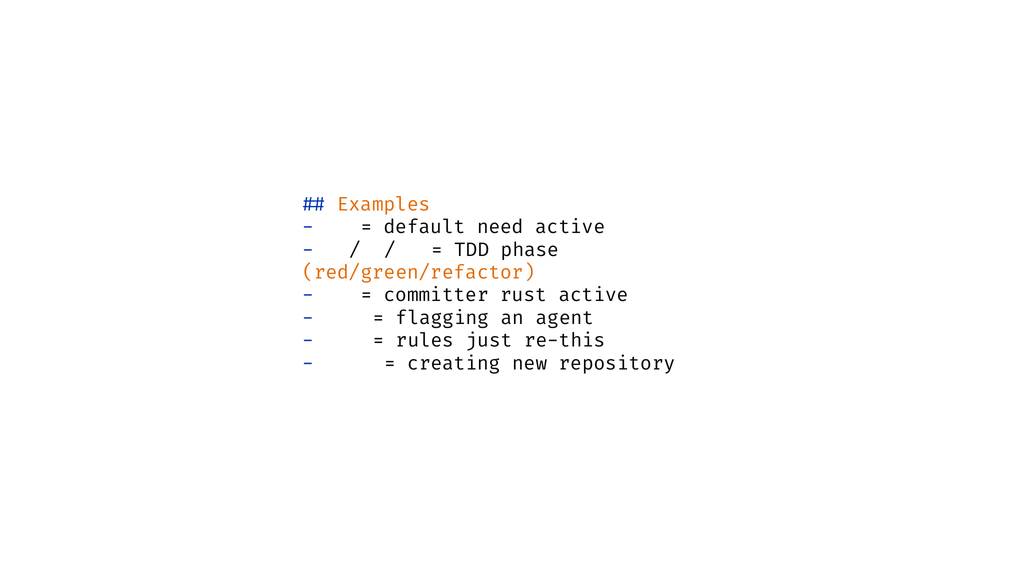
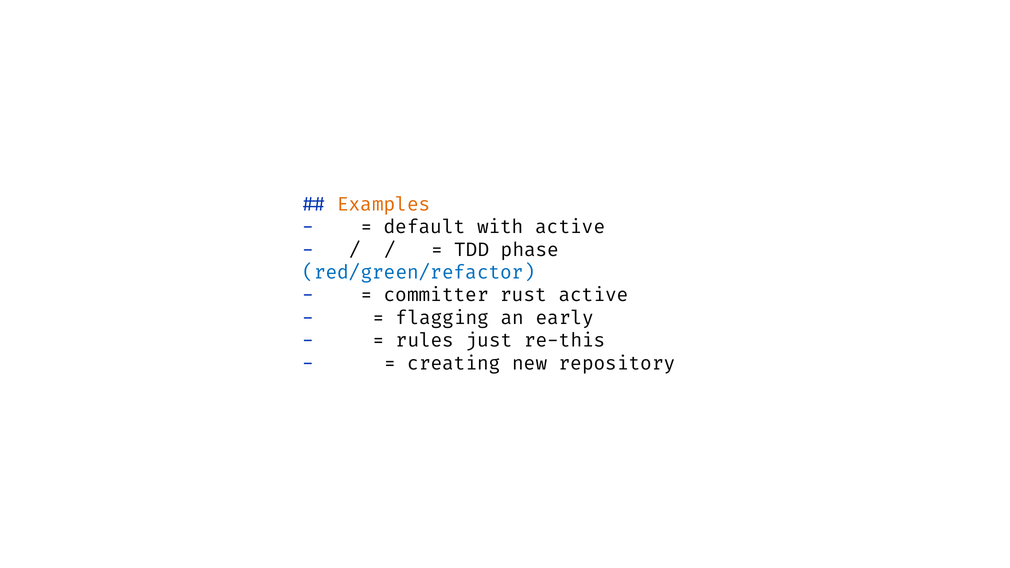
need: need -> with (500, 227)
red/green/refactor colour: orange -> blue (419, 273)
agent: agent -> early (565, 318)
